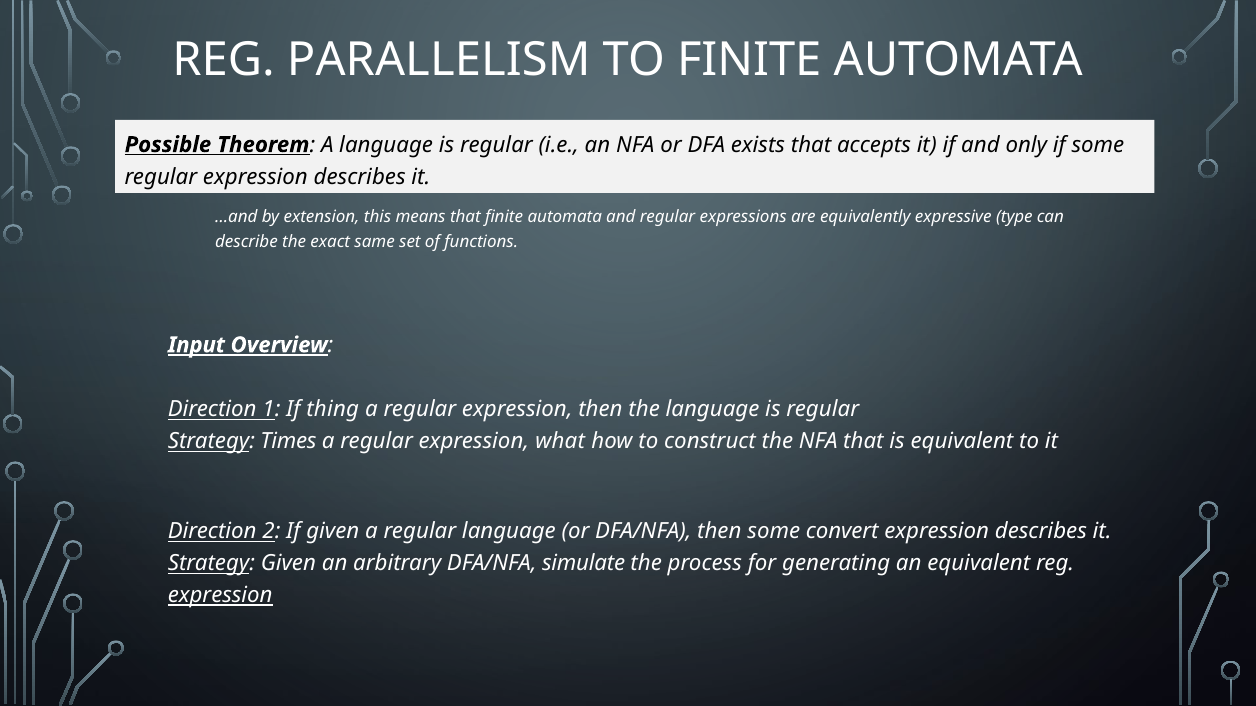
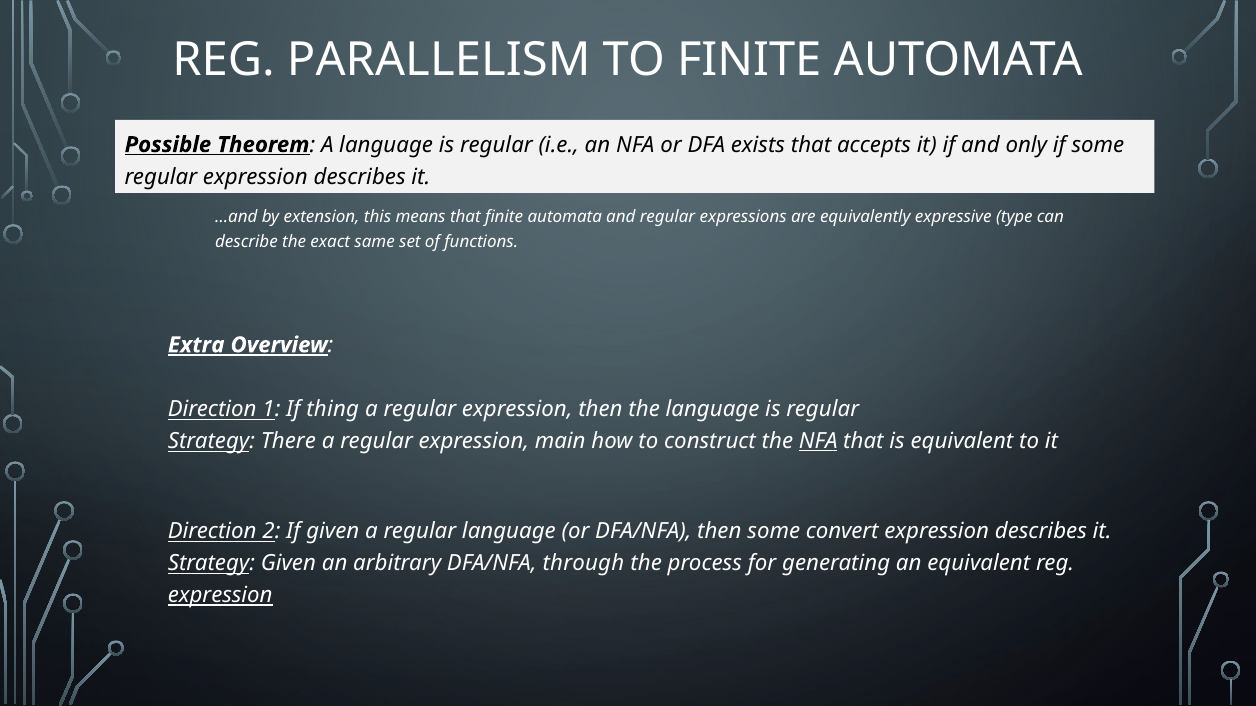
Input: Input -> Extra (196, 345)
Times: Times -> There (288, 441)
what: what -> main (560, 441)
NFA underline: none -> present (818, 441)
simulate: simulate -> through (583, 564)
